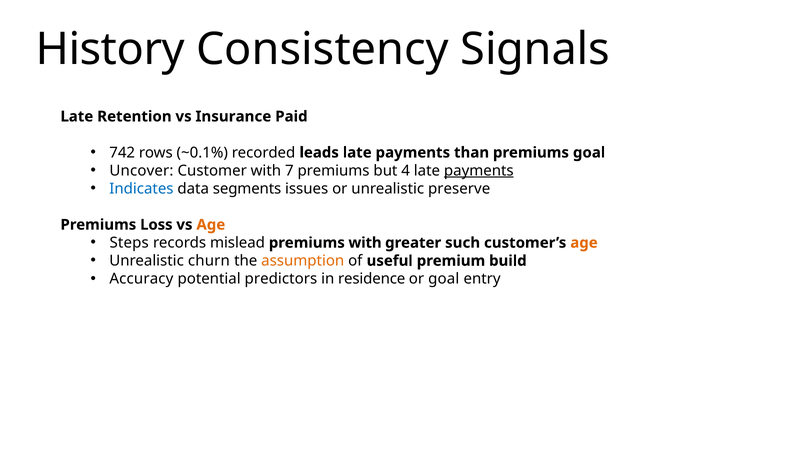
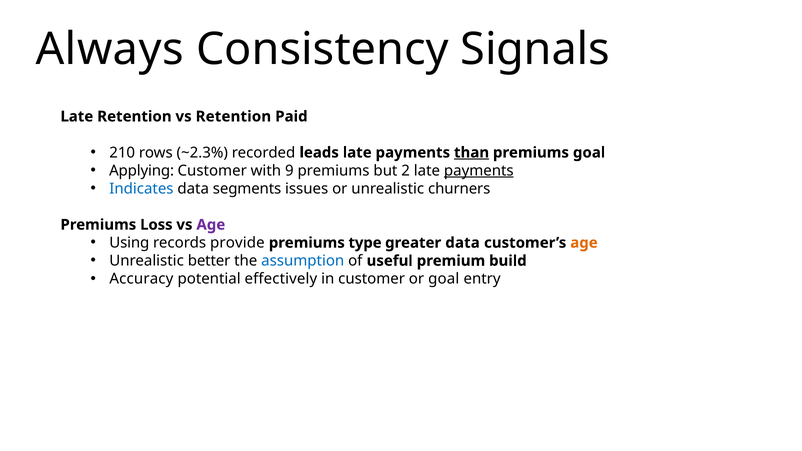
History: History -> Always (110, 49)
vs Insurance: Insurance -> Retention (233, 117)
742: 742 -> 210 (122, 153)
~0.1%: ~0.1% -> ~2.3% (202, 153)
than underline: none -> present (472, 153)
Uncover: Uncover -> Applying (142, 171)
7: 7 -> 9 (289, 171)
4: 4 -> 2 (406, 171)
preserve: preserve -> churners (459, 189)
Age colour: orange -> purple (211, 225)
Steps: Steps -> Using (129, 243)
mislead: mislead -> provide (237, 243)
premiums with: with -> type (365, 243)
greater such: such -> data (463, 243)
churn: churn -> better (209, 261)
assumption colour: orange -> blue (303, 261)
predictors: predictors -> effectively (281, 279)
in residence: residence -> customer (372, 279)
